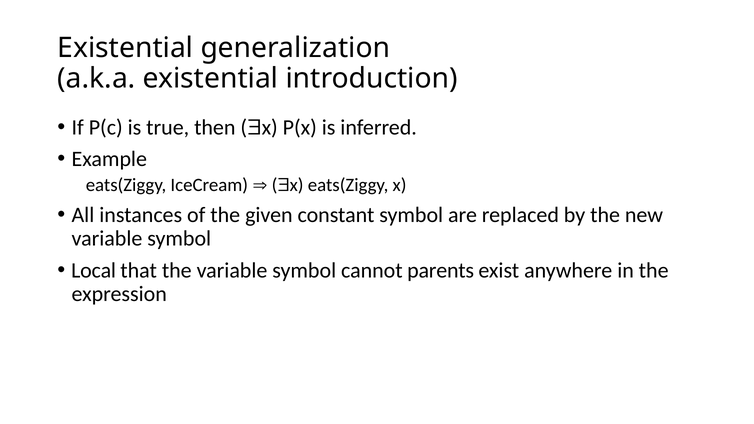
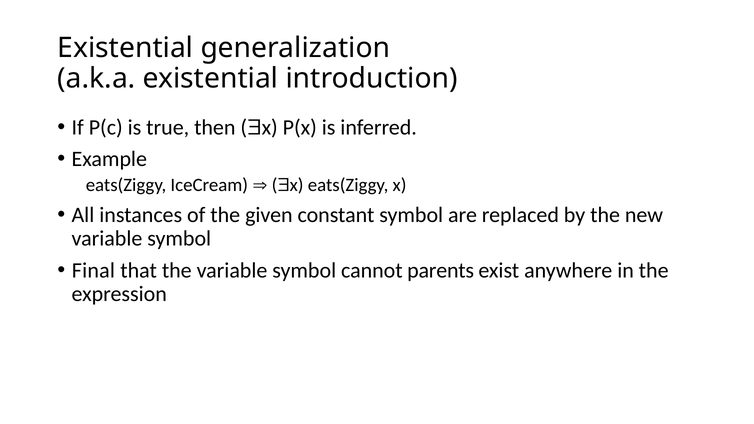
Local: Local -> Final (93, 270)
